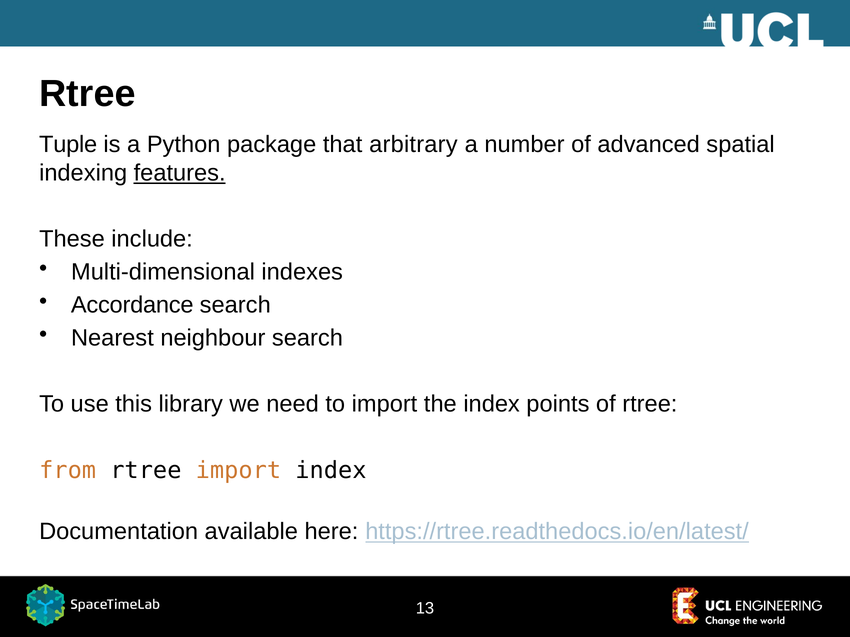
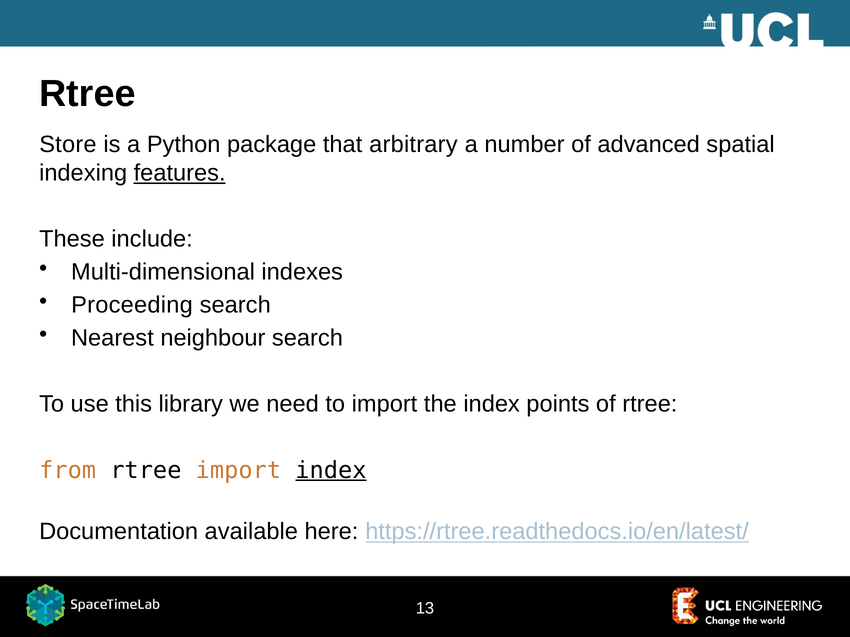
Tuple: Tuple -> Store (68, 145)
Accordance: Accordance -> Proceeding (132, 305)
index underline: none -> present (331, 471)
